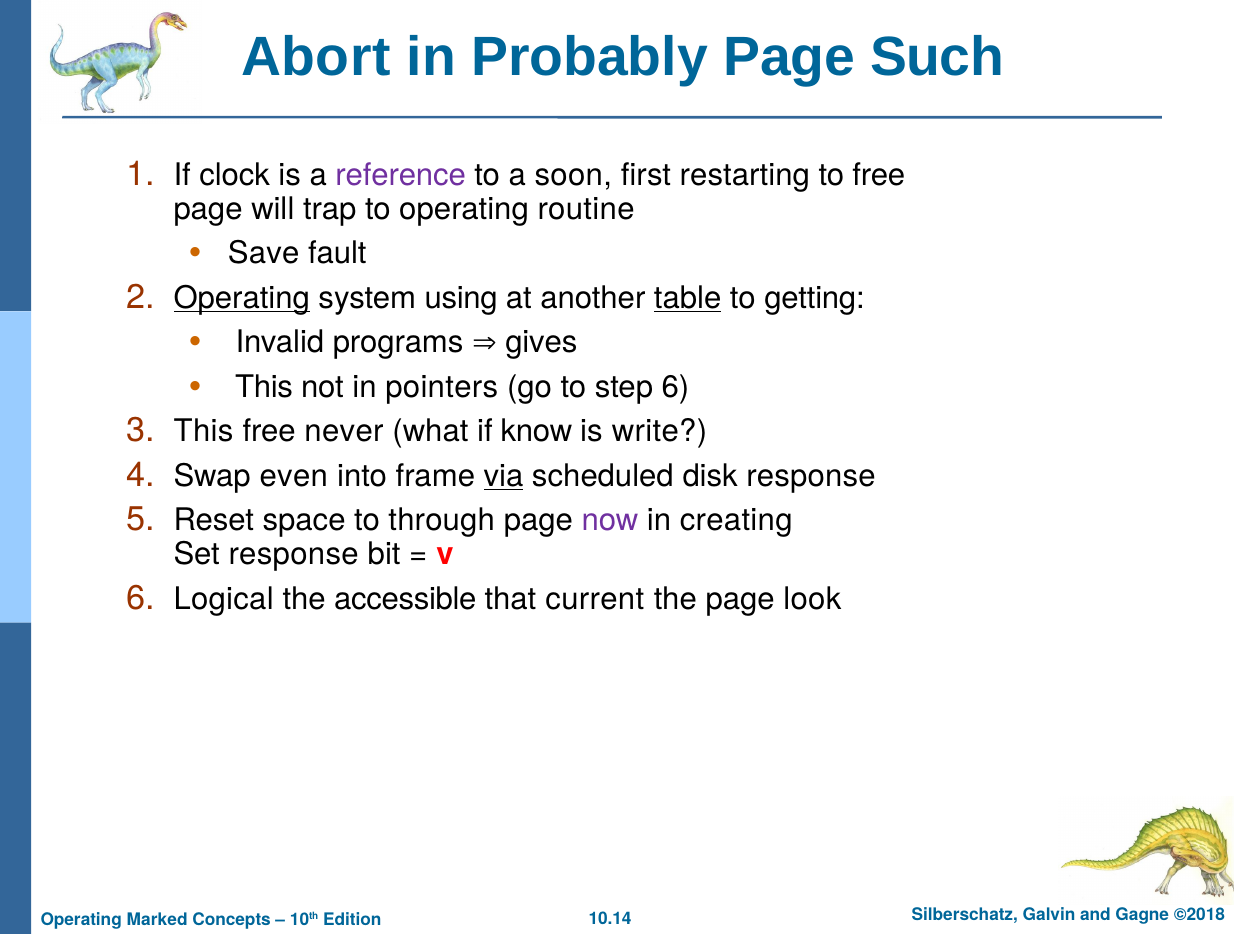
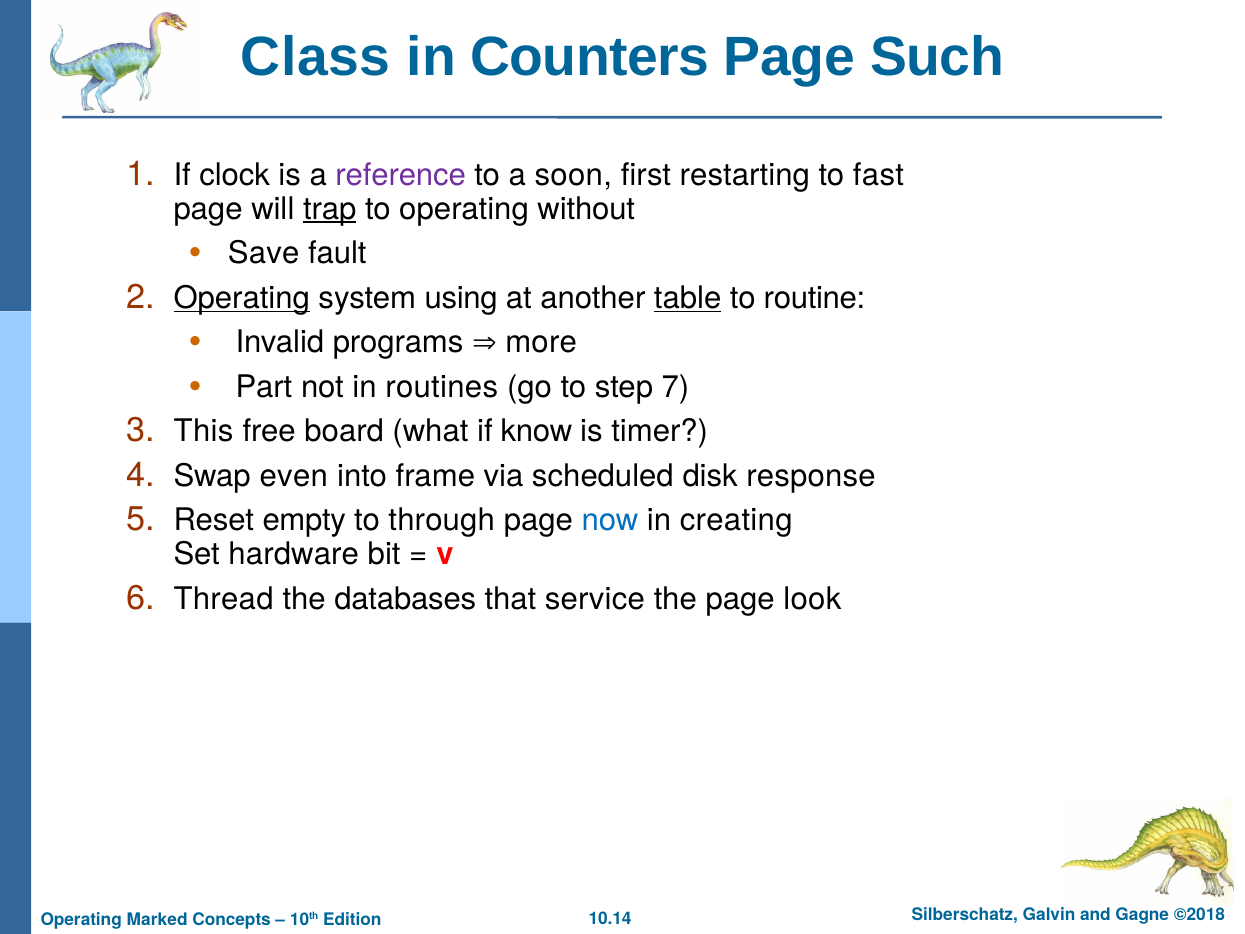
Abort: Abort -> Class (316, 57)
Probably: Probably -> Counters (590, 57)
to free: free -> fast (879, 175)
trap underline: none -> present (330, 209)
routine: routine -> without (586, 209)
getting: getting -> routine (815, 298)
gives: gives -> more (541, 342)
This: This -> Part (264, 387)
pointers: pointers -> routines (442, 387)
step 6: 6 -> 7 (675, 387)
never: never -> board (344, 432)
write: write -> timer (660, 432)
via underline: present -> none (504, 476)
space: space -> empty (304, 521)
now colour: purple -> blue (610, 521)
Set response: response -> hardware (294, 554)
Logical: Logical -> Thread (224, 599)
accessible: accessible -> databases (405, 599)
current: current -> service (595, 599)
